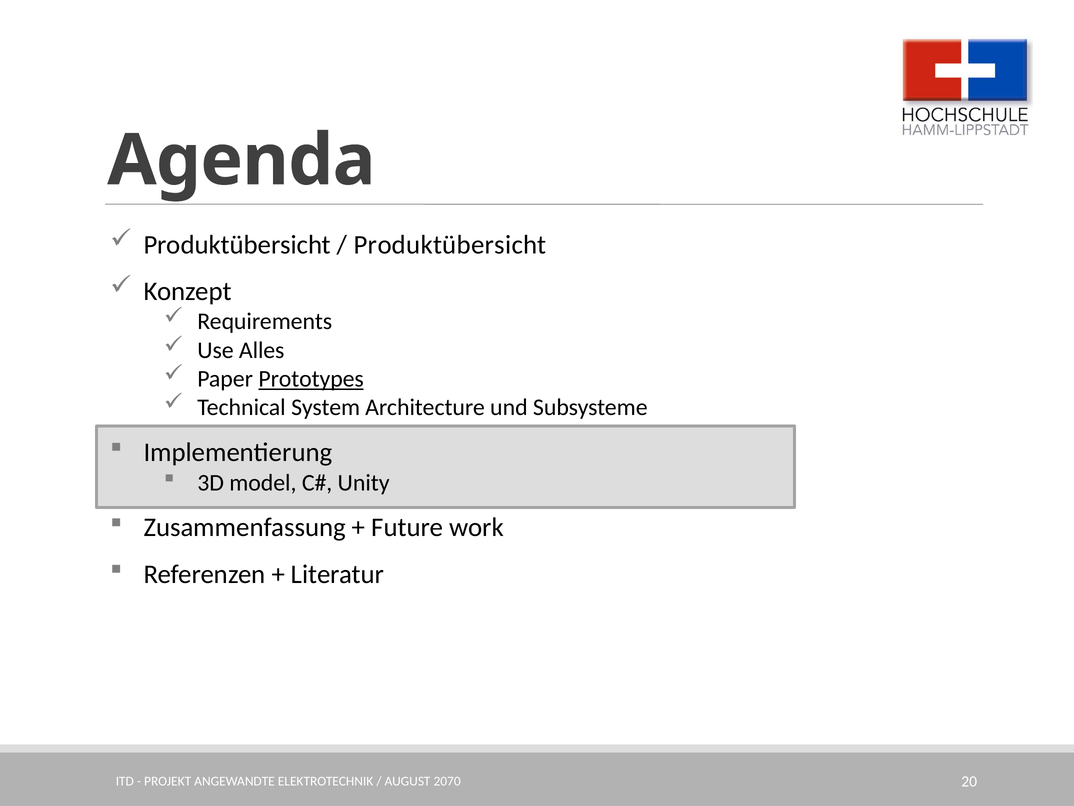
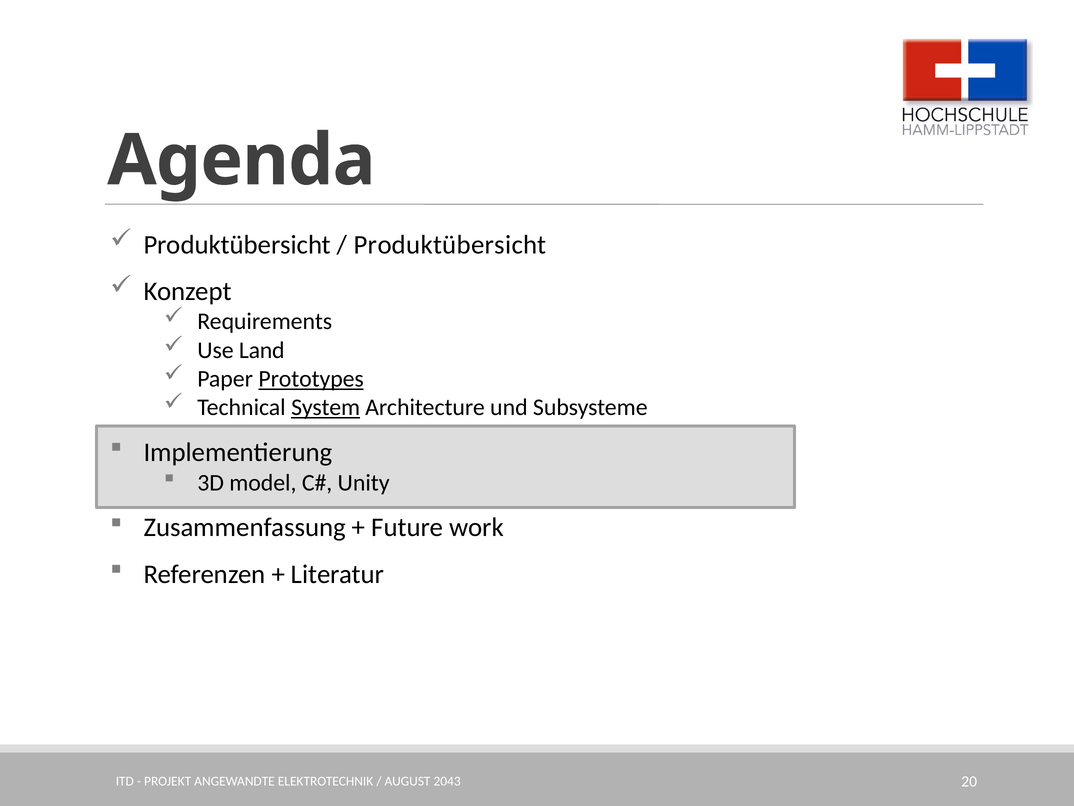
Alles: Alles -> Land (262, 350)
System underline: none -> present (326, 407)
2070: 2070 -> 2043 (447, 781)
